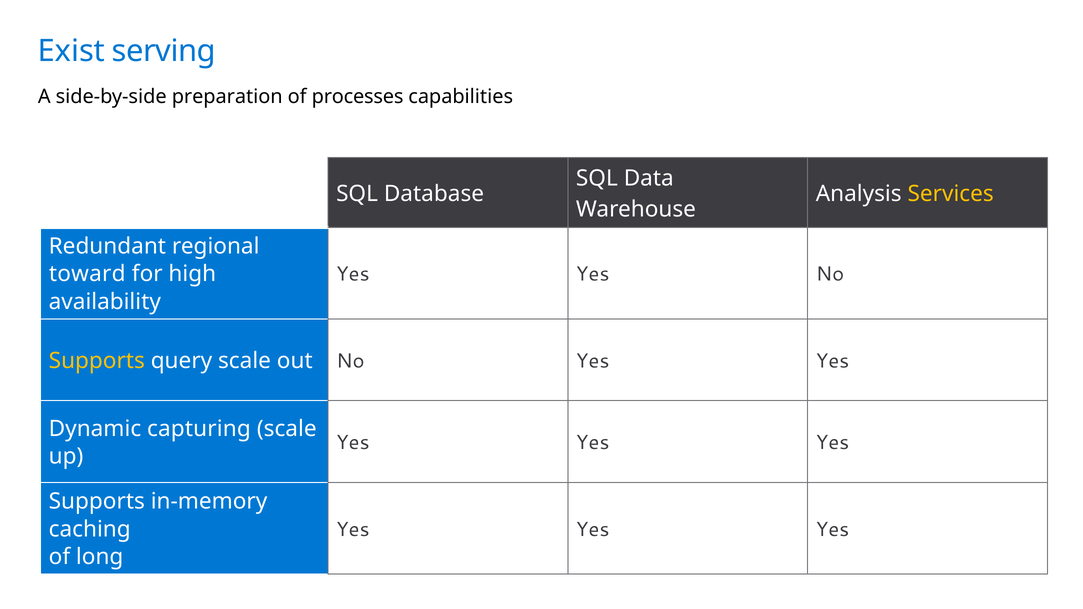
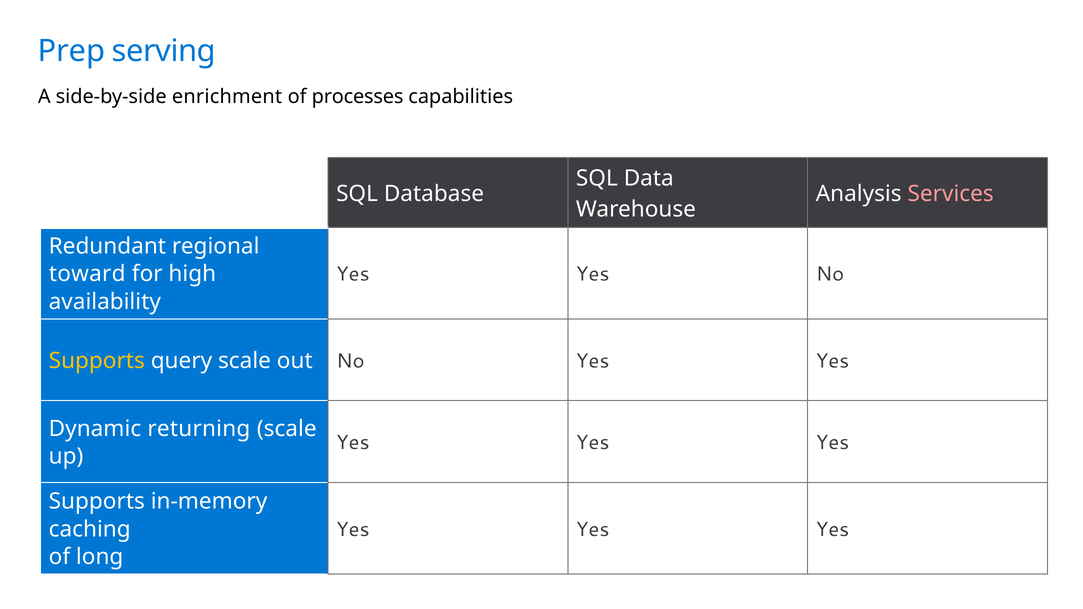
Exist: Exist -> Prep (71, 51)
preparation: preparation -> enrichment (227, 97)
Services colour: yellow -> pink (951, 194)
capturing: capturing -> returning (199, 429)
